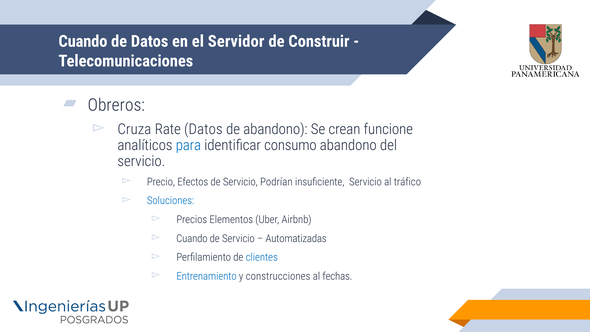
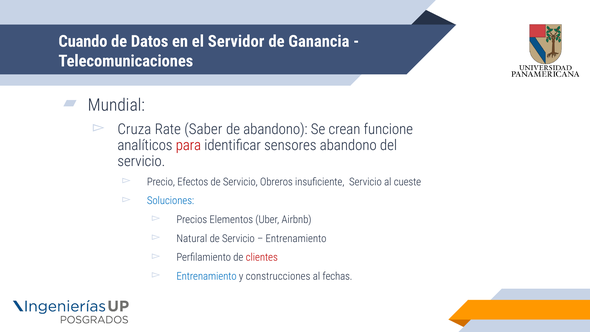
Construir: Construir -> Ganancia (319, 41)
Obreros: Obreros -> Mundial (116, 105)
Rate Datos: Datos -> Saber (203, 129)
para colour: blue -> red (188, 145)
consumo: consumo -> sensores (290, 145)
Podrían: Podrían -> Obreros (276, 182)
tráfico: tráfico -> cueste (407, 182)
Cuando: Cuando -> Natural (192, 238)
Automatizadas: Automatizadas -> Entrenamiento (296, 238)
clientes colour: blue -> red (262, 257)
